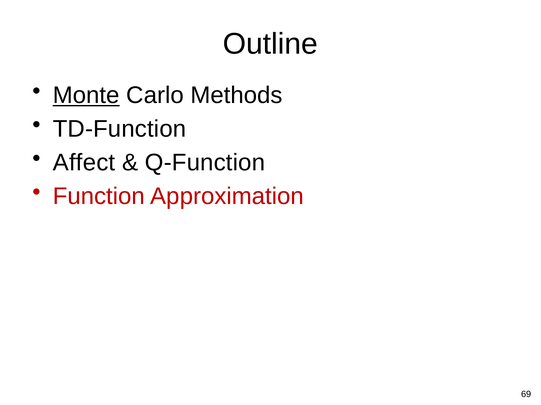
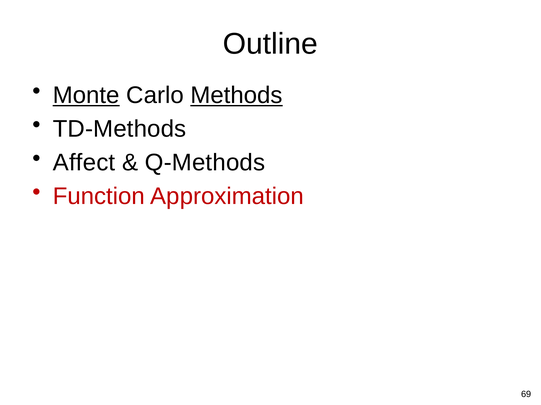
Methods underline: none -> present (237, 95)
TD-Function: TD-Function -> TD-Methods (119, 129)
Q-Function: Q-Function -> Q-Methods (205, 163)
